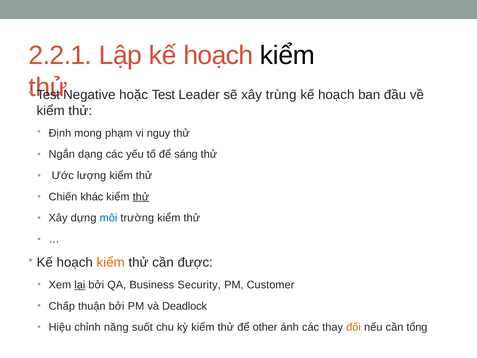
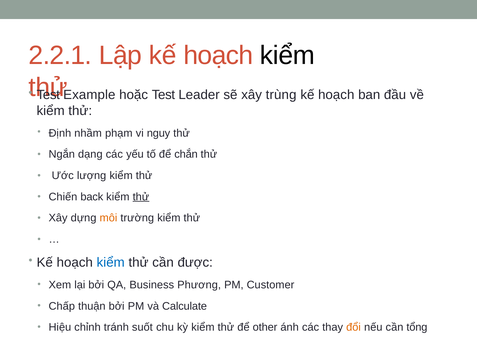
Negative: Negative -> Example (89, 95)
mong: mong -> nhầm (88, 133)
sáng: sáng -> chắn (186, 154)
khác: khác -> back (92, 197)
môi colour: blue -> orange (108, 218)
kiểm colour: orange -> blue (111, 262)
lại underline: present -> none (80, 285)
Security: Security -> Phương (199, 285)
Deadlock: Deadlock -> Calculate (185, 306)
năng: năng -> tránh (116, 327)
